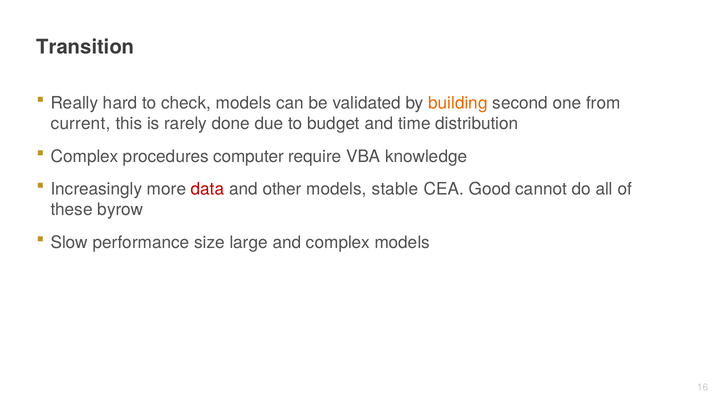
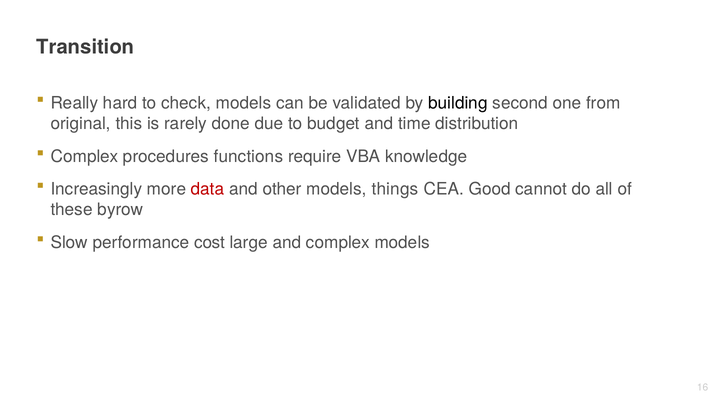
building colour: orange -> black (458, 103)
current: current -> original (81, 124)
computer: computer -> functions (248, 157)
stable: stable -> things (395, 189)
size: size -> cost (210, 243)
